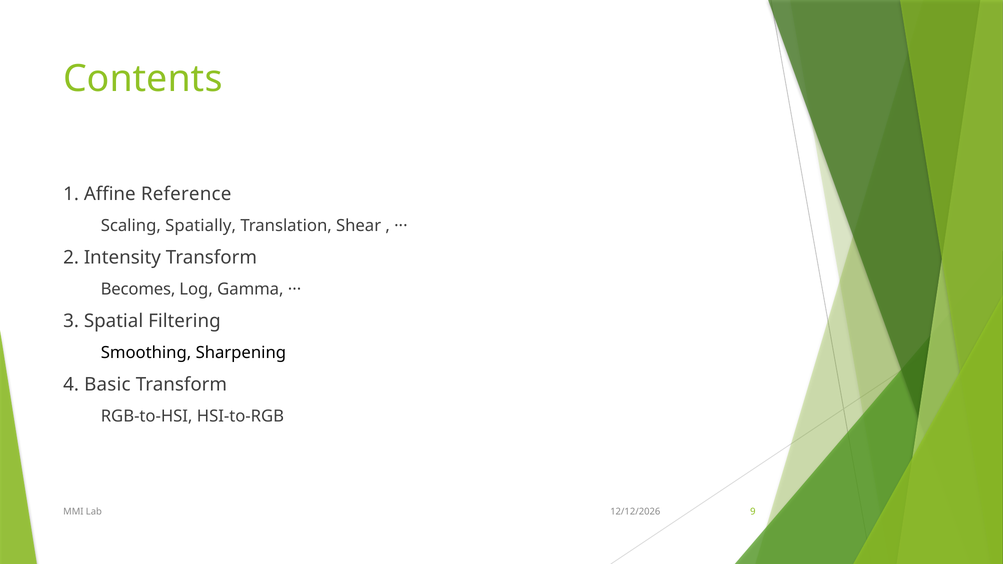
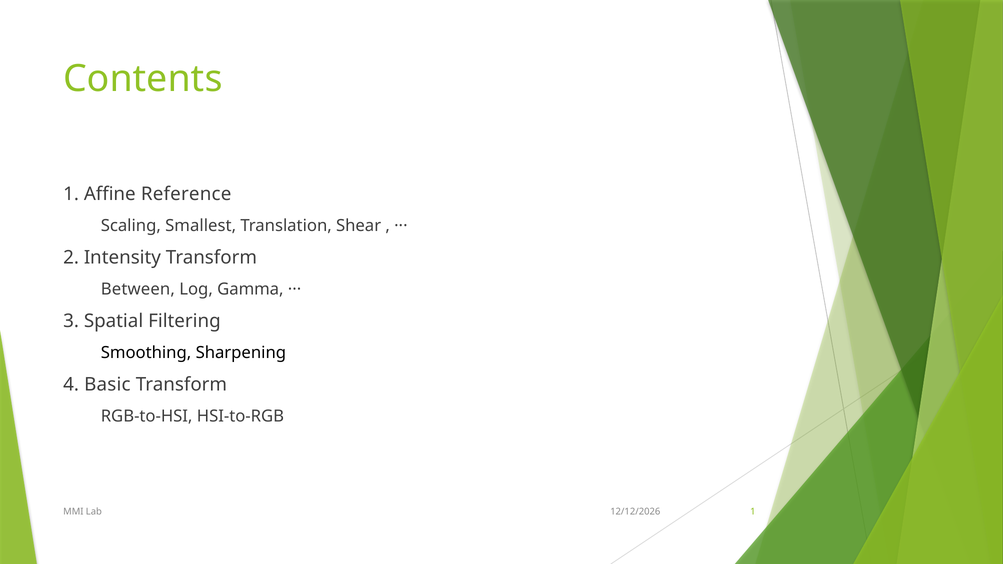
Spatially: Spatially -> Smallest (201, 226)
Becomes: Becomes -> Between (138, 289)
Lab 9: 9 -> 1 (753, 512)
